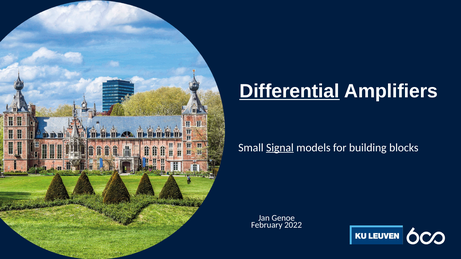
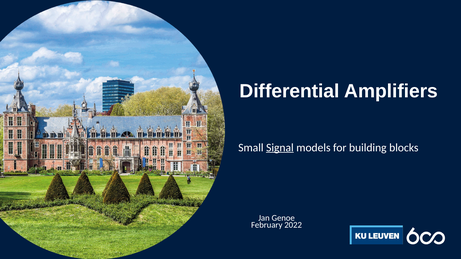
Differential underline: present -> none (290, 91)
